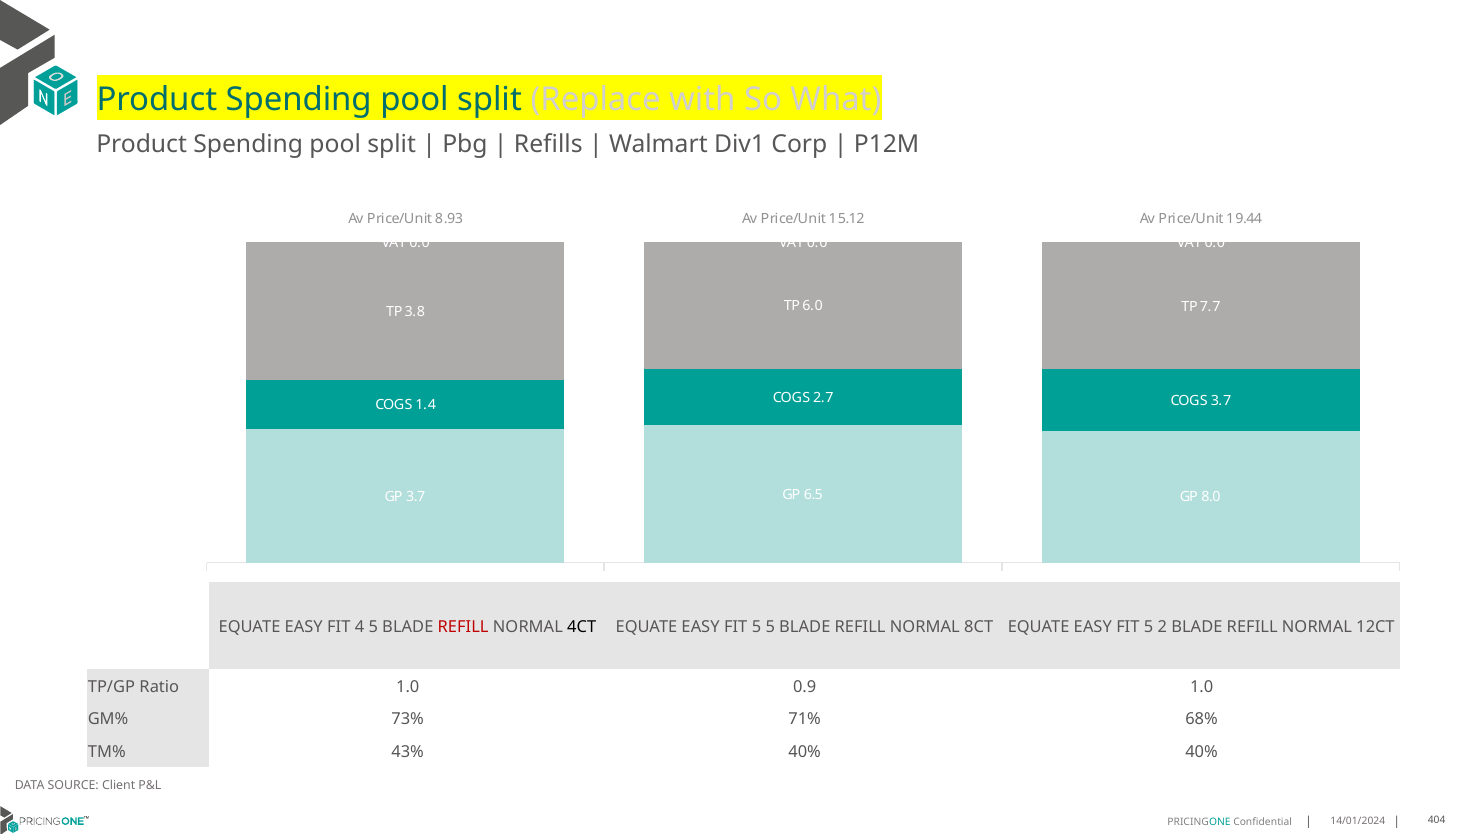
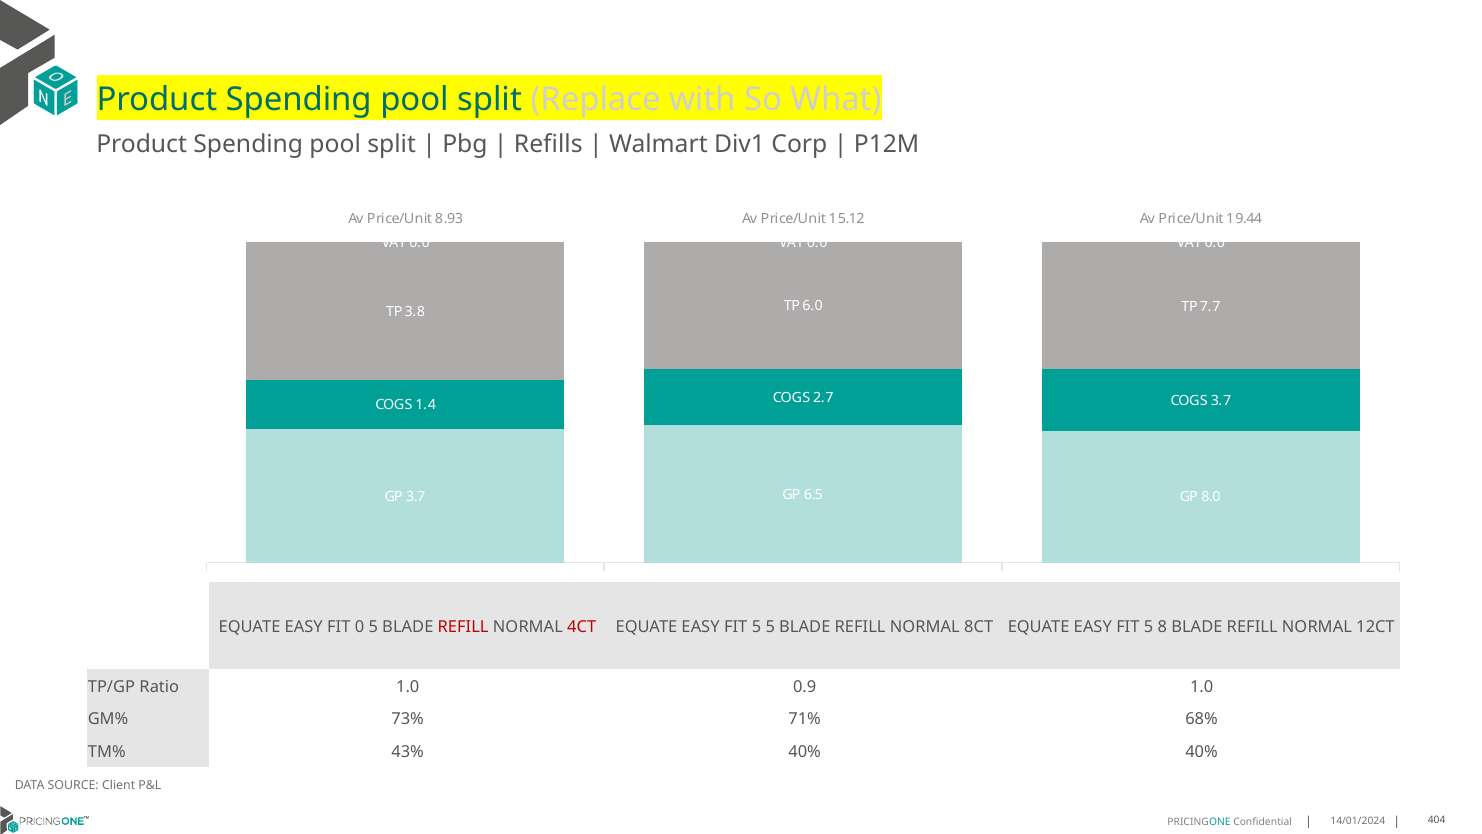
4: 4 -> 0 (360, 627)
4CT colour: black -> red (582, 627)
2: 2 -> 8 (1162, 627)
